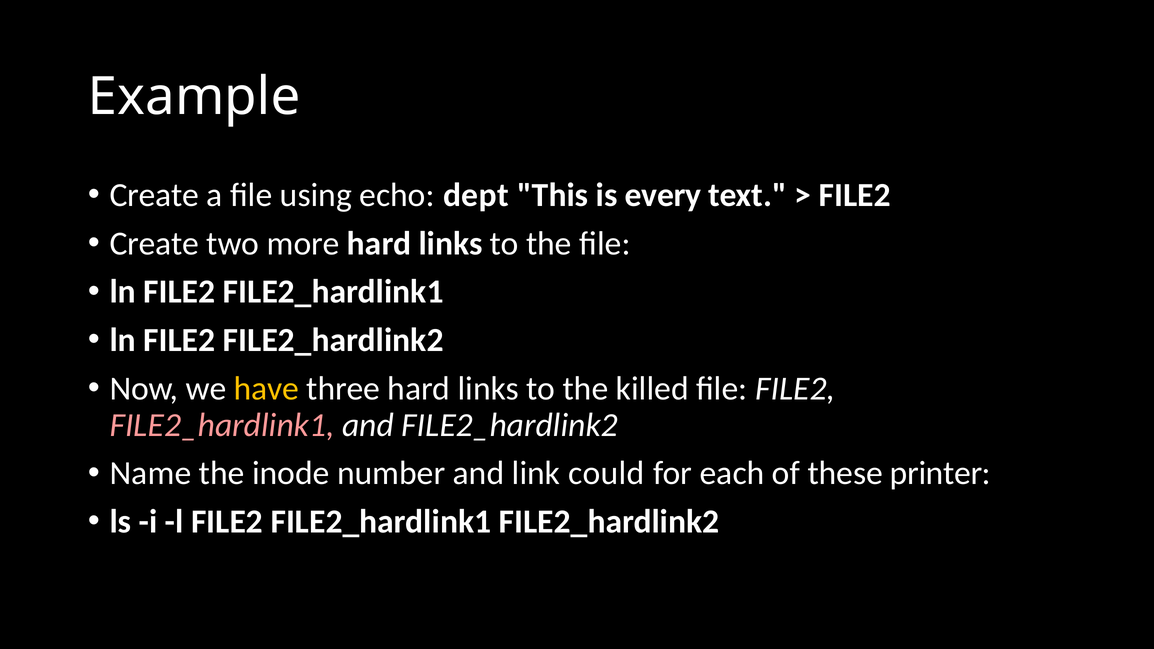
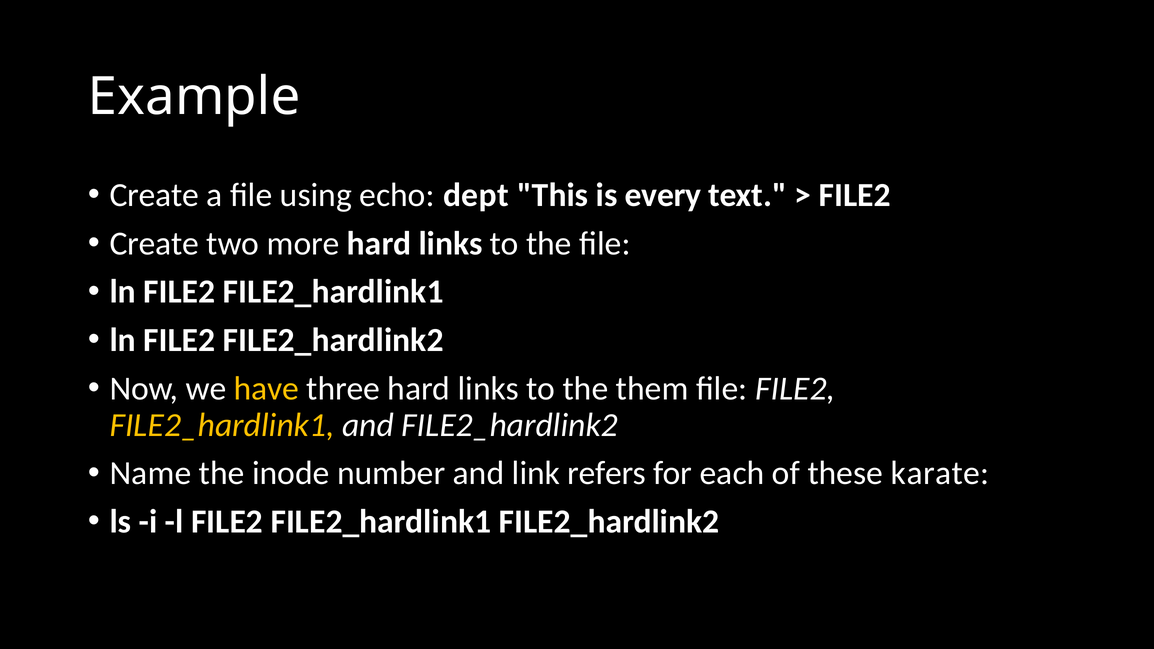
killed: killed -> them (652, 389)
FILE2_hardlink1 colour: pink -> yellow (222, 425)
could: could -> refers (607, 473)
printer: printer -> karate (940, 473)
